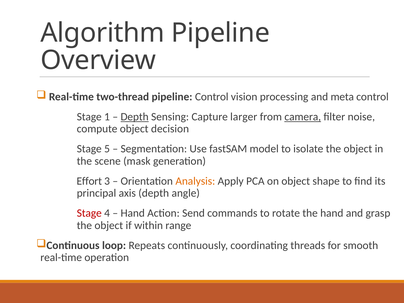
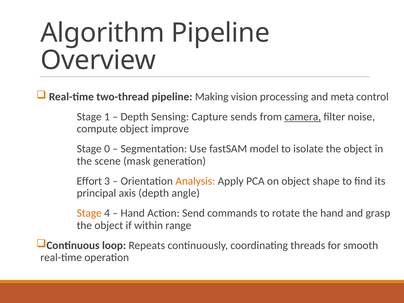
pipeline Control: Control -> Making (212, 97)
Depth underline: present -> none (135, 117)
larger: larger -> sends (244, 117)
decision: decision -> improve (170, 129)
5: 5 -> 0 (107, 149)
Stage colour: red -> orange (89, 213)
